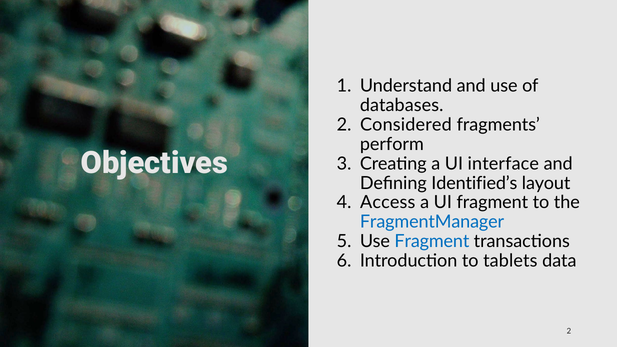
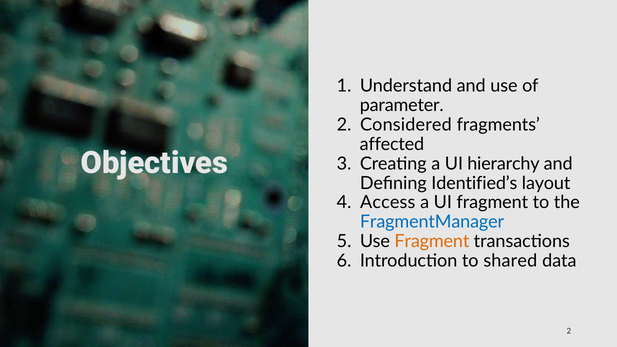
databases: databases -> parameter (402, 105)
perform: perform -> affected (392, 144)
interface: interface -> hierarchy (503, 164)
Fragment colour: blue -> orange (432, 241)
tablets: tablets -> shared (510, 261)
